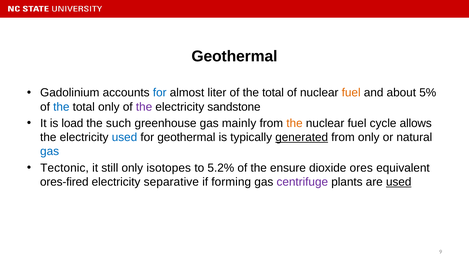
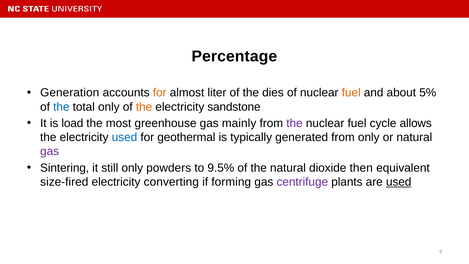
Geothermal: Geothermal -> Percentage (234, 56)
Gadolinium: Gadolinium -> Generation (70, 93)
for colour: blue -> orange (160, 93)
total: total -> dies (273, 93)
the colour: purple -> orange (144, 107)
such: such -> most (119, 123)
the colour: orange -> purple (294, 123)
generated underline: present -> none (302, 137)
gas colour: blue -> purple (50, 151)
Tectonic: Tectonic -> Sintering (65, 168)
isotopes: isotopes -> powders (169, 168)
5.2%: 5.2% -> 9.5% (221, 168)
the ensure: ensure -> natural (288, 168)
ores: ores -> then (361, 168)
ores-fired: ores-fired -> size-fired (64, 182)
separative: separative -> converting (171, 182)
